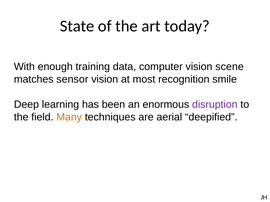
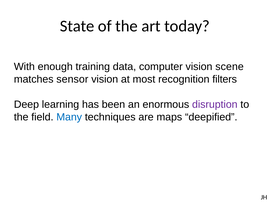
smile: smile -> filters (225, 79)
Many colour: orange -> blue (69, 117)
aerial: aerial -> maps (169, 117)
